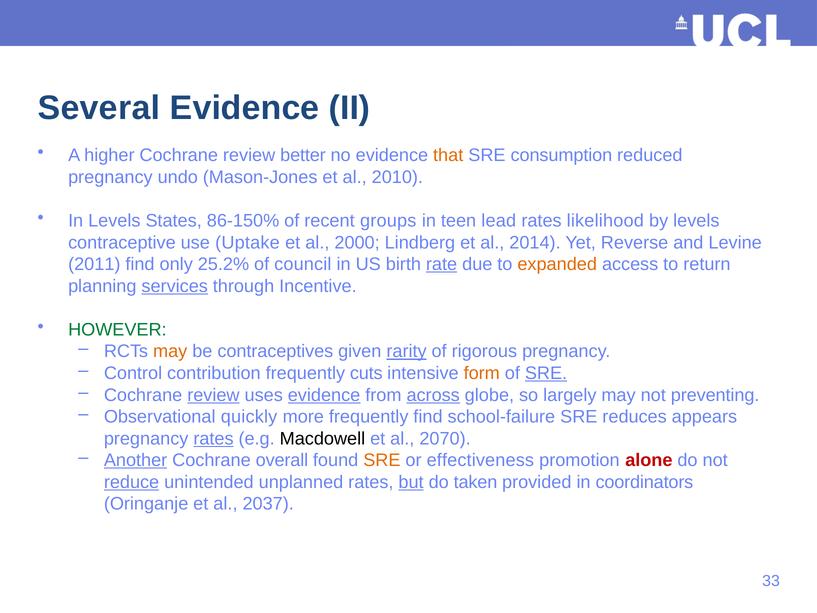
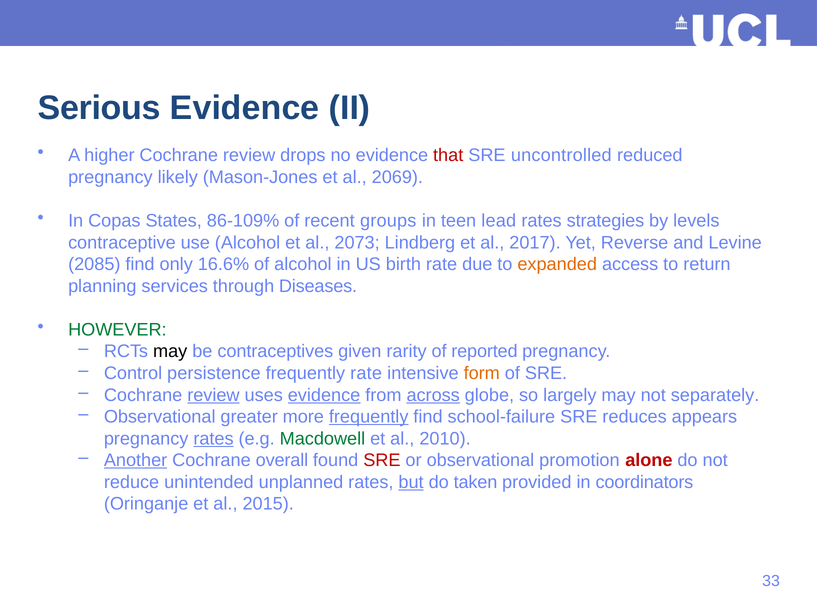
Several: Several -> Serious (99, 108)
better: better -> drops (303, 155)
that colour: orange -> red (448, 155)
consumption: consumption -> uncontrolled (561, 155)
undo: undo -> likely (178, 177)
2010: 2010 -> 2069 (397, 177)
In Levels: Levels -> Copas (114, 221)
86-150%: 86-150% -> 86-109% (243, 221)
likelihood: likelihood -> strategies (605, 221)
use Uptake: Uptake -> Alcohol (248, 242)
2000: 2000 -> 2073 (357, 242)
2014: 2014 -> 2017 (535, 242)
2011: 2011 -> 2085 (94, 264)
25.2%: 25.2% -> 16.6% (223, 264)
of council: council -> alcohol (303, 264)
rate underline: present -> none (442, 264)
services underline: present -> none (175, 286)
Incentive: Incentive -> Diseases (318, 286)
may colour: orange -> black (170, 351)
rarity underline: present -> none (407, 351)
rigorous: rigorous -> reported (484, 351)
contribution: contribution -> persistence (214, 373)
frequently cuts: cuts -> rate (366, 373)
SRE underline: present -> none (546, 373)
preventing: preventing -> separately (715, 395)
quickly: quickly -> greater (249, 417)
frequently underline: none -> present (369, 417)
Macdowell colour: black -> green (322, 438)
2070: 2070 -> 2010 (445, 438)
SRE colour: orange -> red (382, 460)
or effectiveness: effectiveness -> observational (480, 460)
reduce underline: present -> none (132, 482)
2037: 2037 -> 2015 (268, 504)
